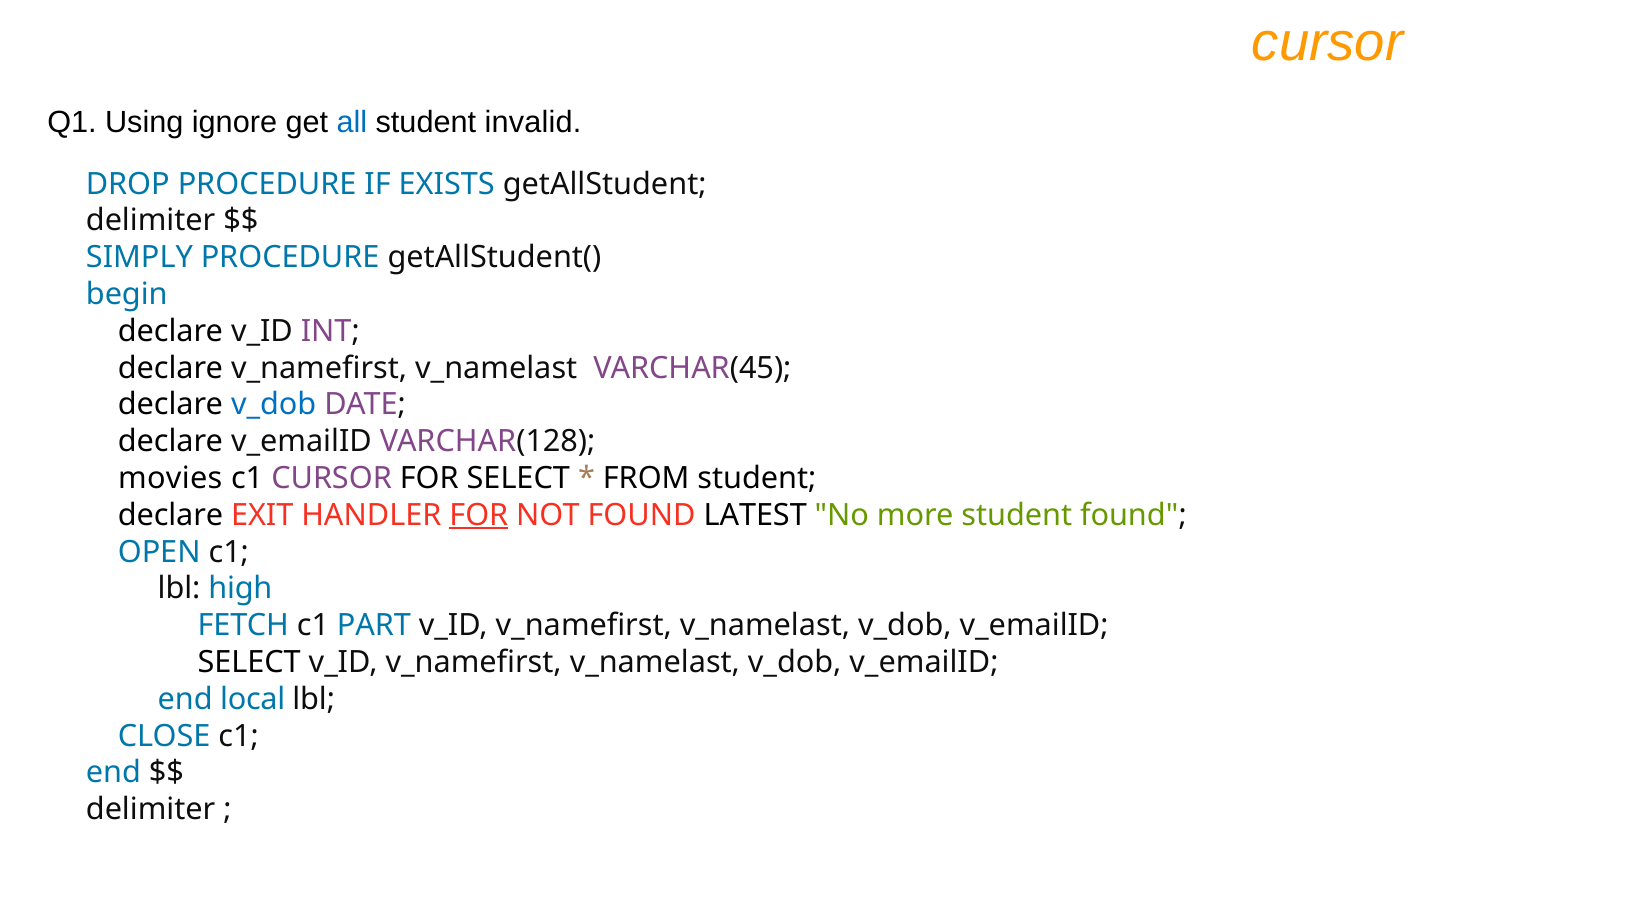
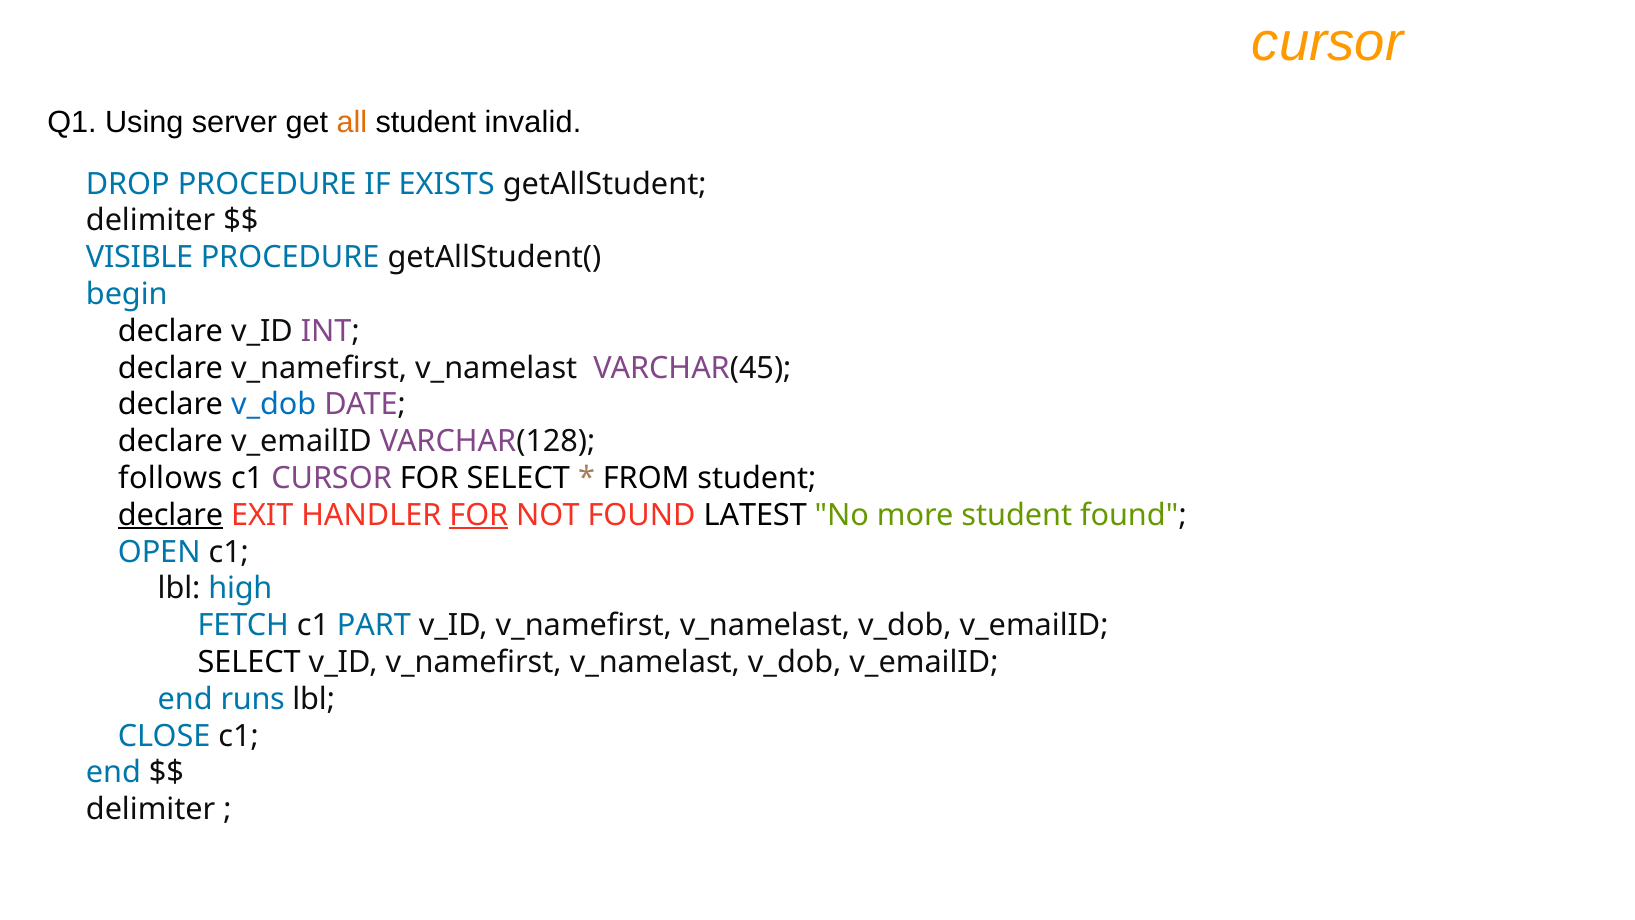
ignore: ignore -> server (234, 122)
all colour: blue -> orange (352, 122)
SIMPLY: SIMPLY -> VISIBLE (140, 257)
movies: movies -> follows (170, 478)
declare underline: none -> present (170, 515)
local: local -> runs (253, 699)
